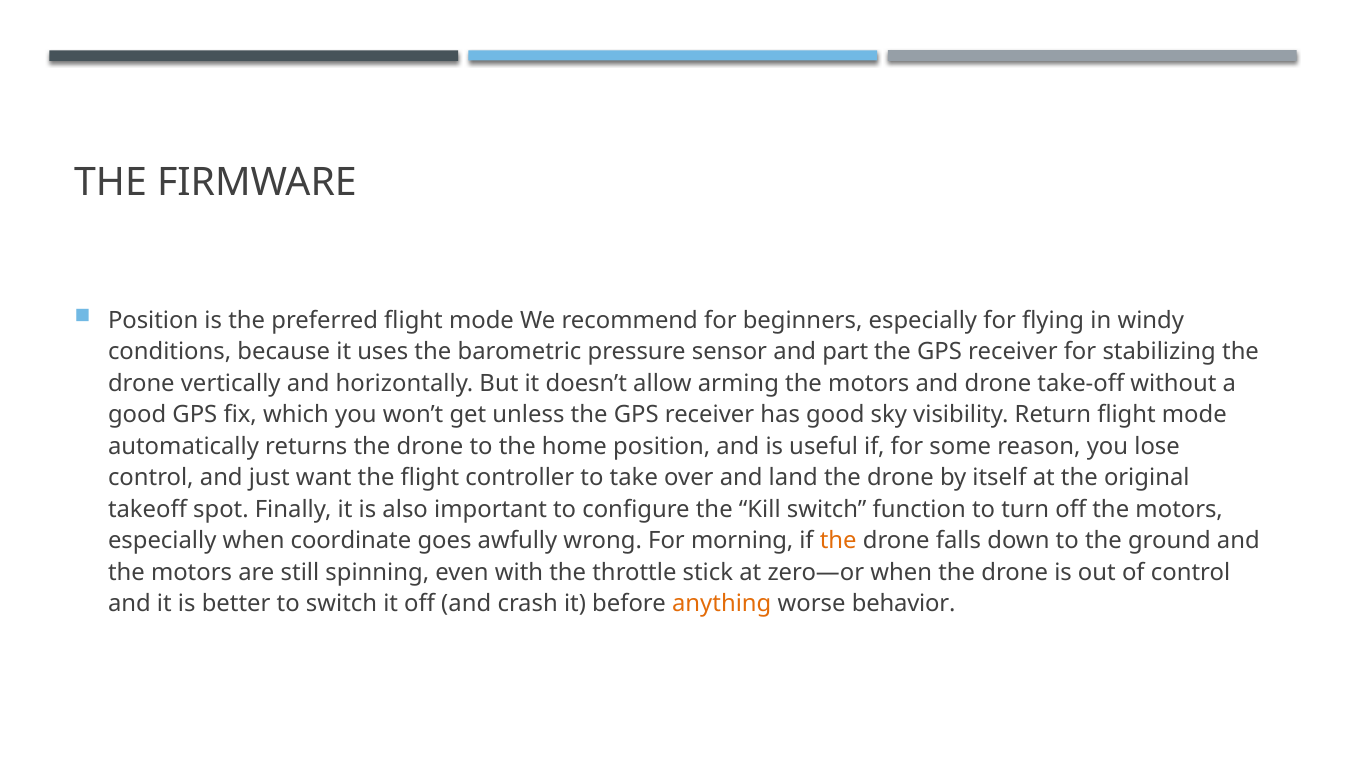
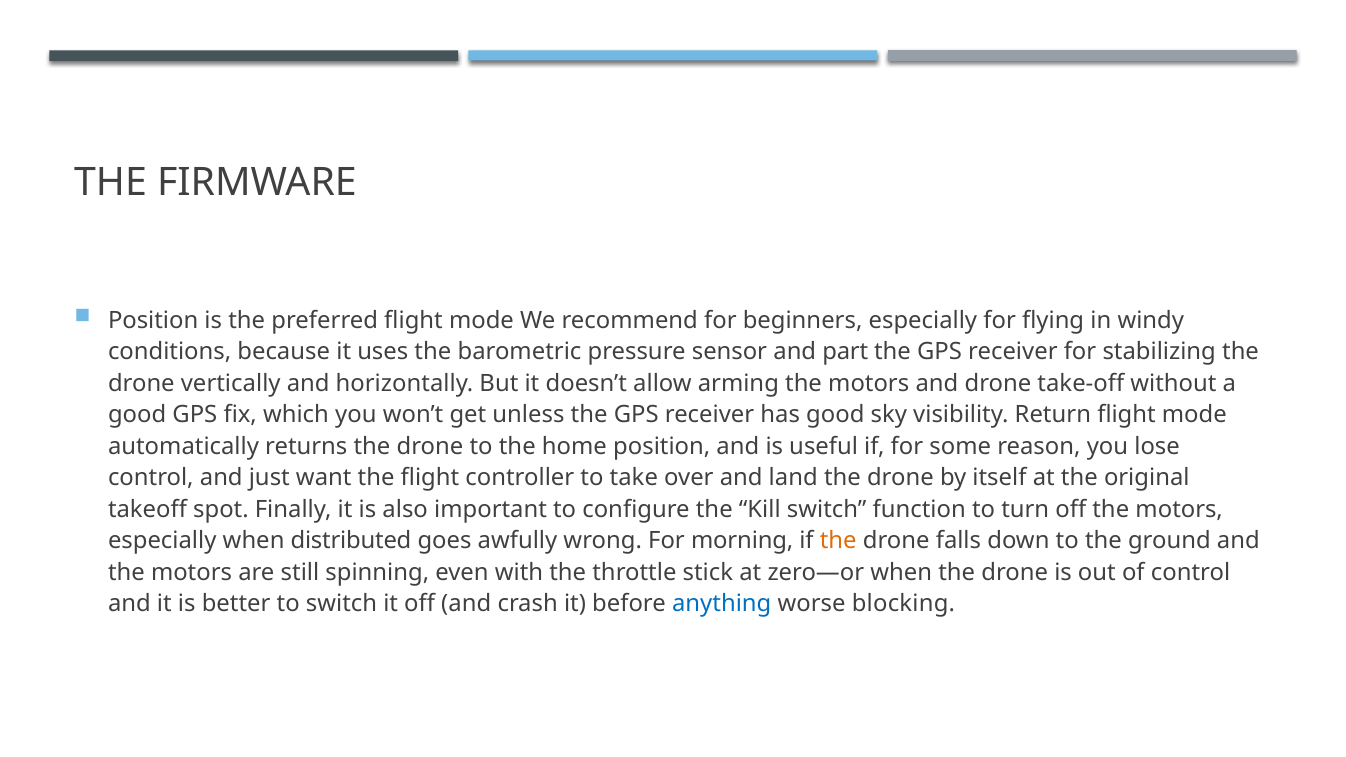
coordinate: coordinate -> distributed (351, 541)
anything colour: orange -> blue (722, 604)
behavior: behavior -> blocking (903, 604)
